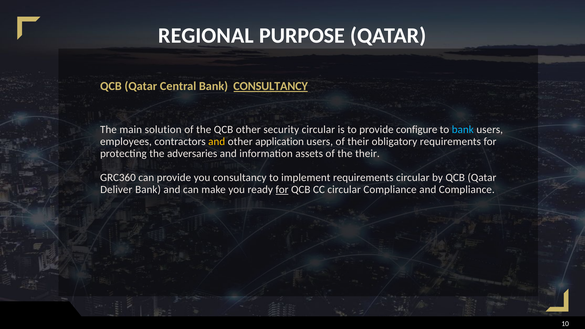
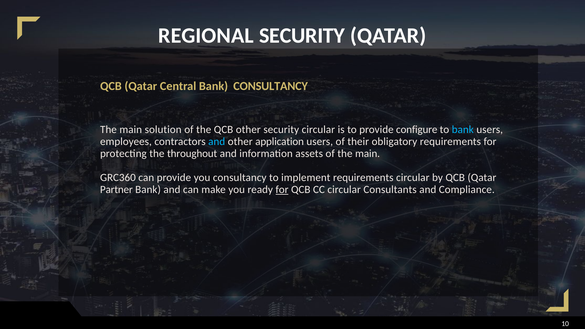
REGIONAL PURPOSE: PURPOSE -> SECURITY (302, 36)
CONSULTANCY underline: present -> none (271, 86)
and colour: yellow -> light blue (217, 142)
adversaries: adversaries -> throughout (192, 154)
of the their: their -> main (368, 154)
Deliver: Deliver -> Partner (116, 190)
circular Compliance: Compliance -> Consultants (390, 190)
